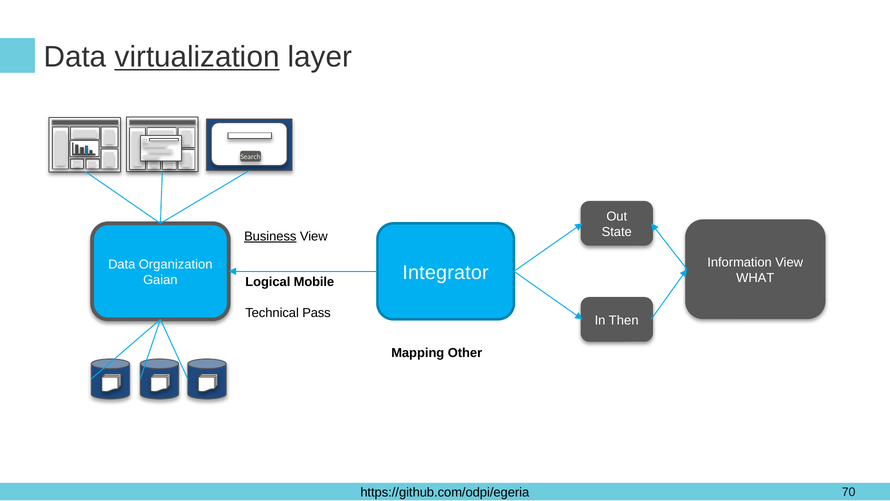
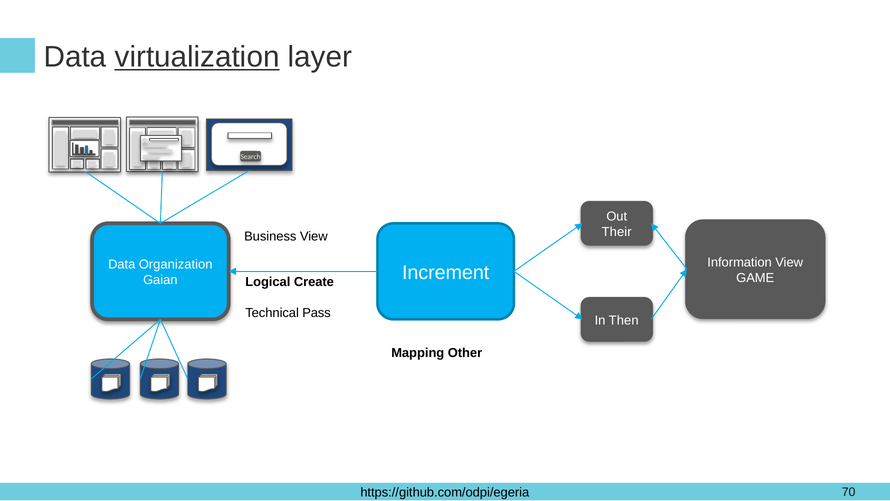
State: State -> Their (617, 232)
Business underline: present -> none (270, 236)
Integrator: Integrator -> Increment (446, 272)
WHAT: WHAT -> GAME (755, 278)
Mobile: Mobile -> Create (314, 282)
